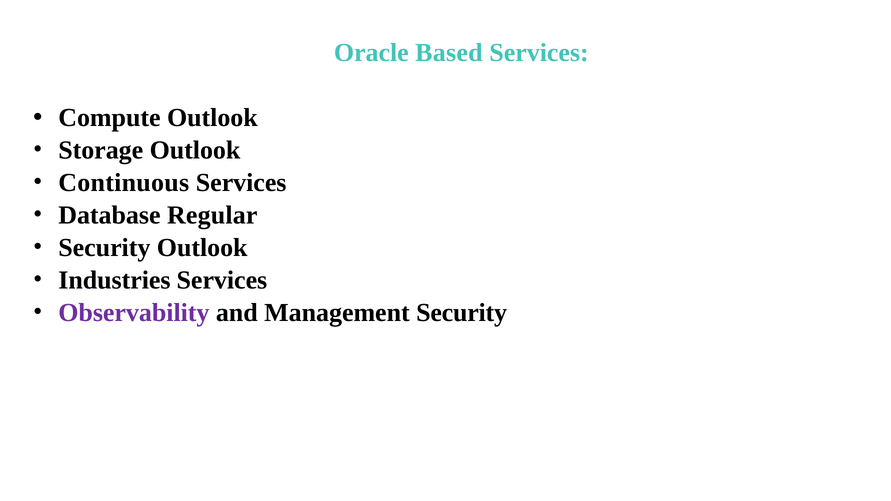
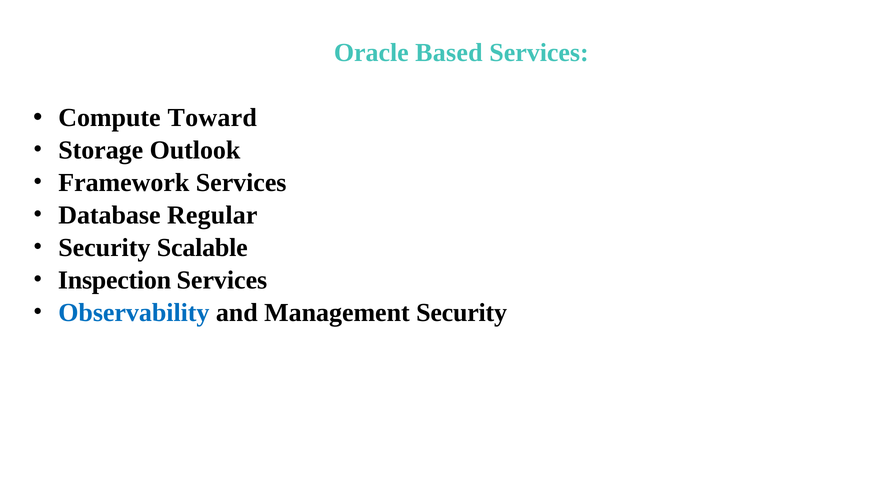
Compute Outlook: Outlook -> Toward (212, 118)
Continuous: Continuous -> Framework (124, 183)
Security Outlook: Outlook -> Scalable (202, 248)
Industries: Industries -> Inspection (115, 280)
Observability colour: purple -> blue (134, 313)
